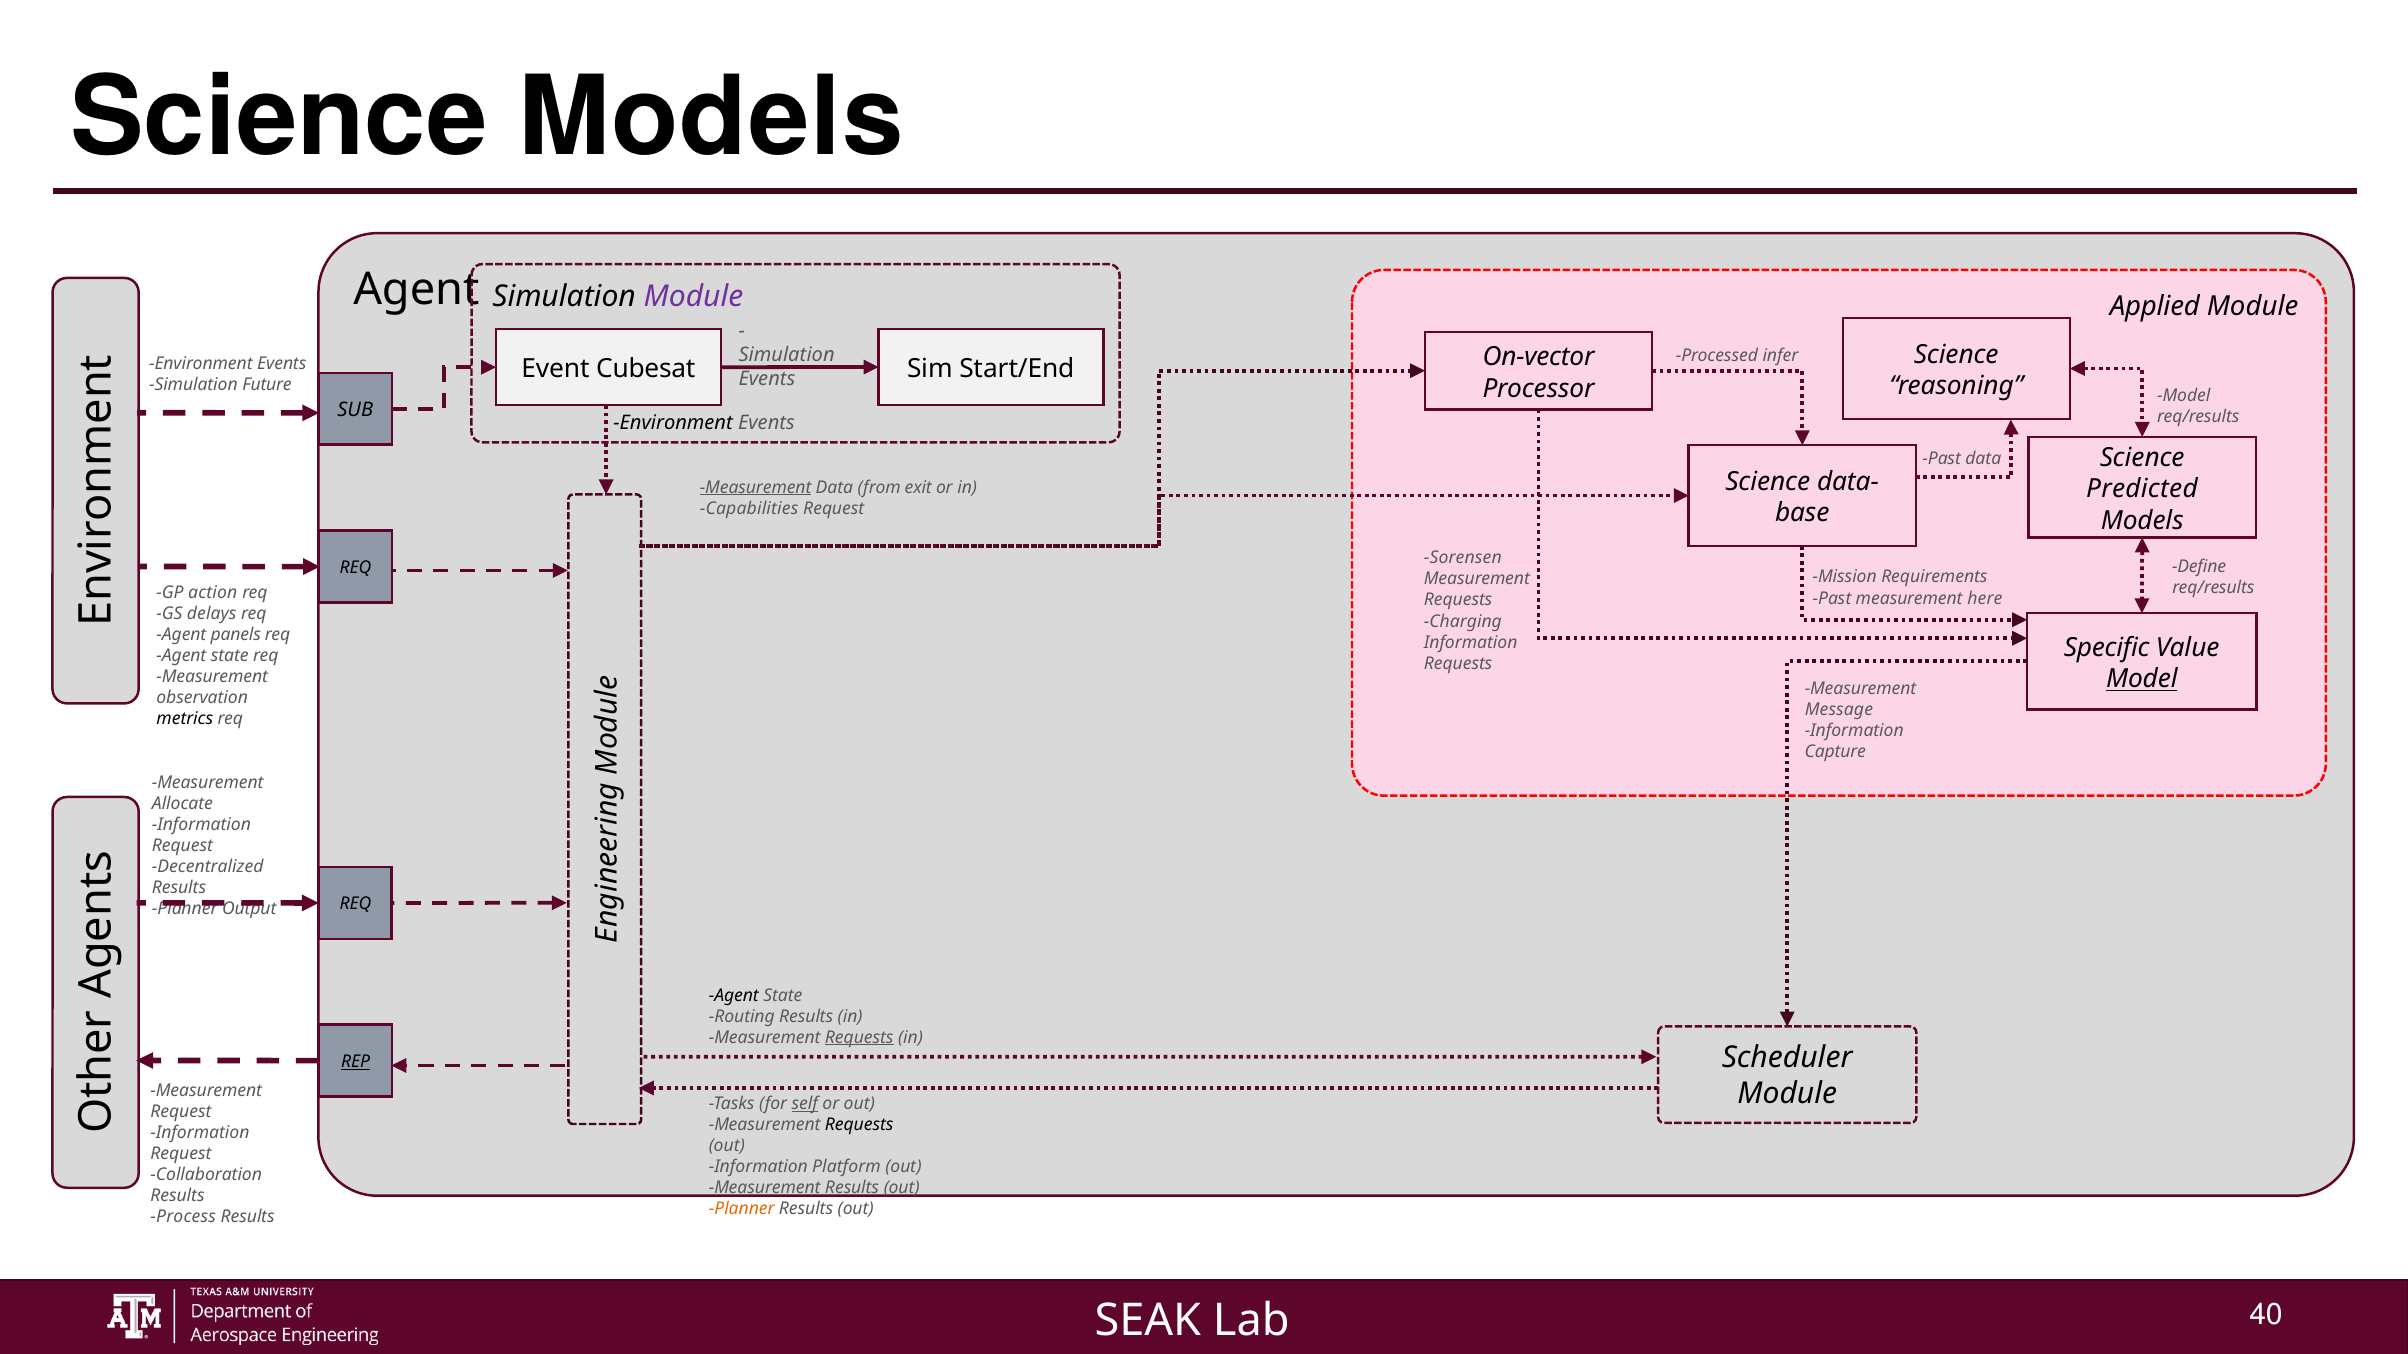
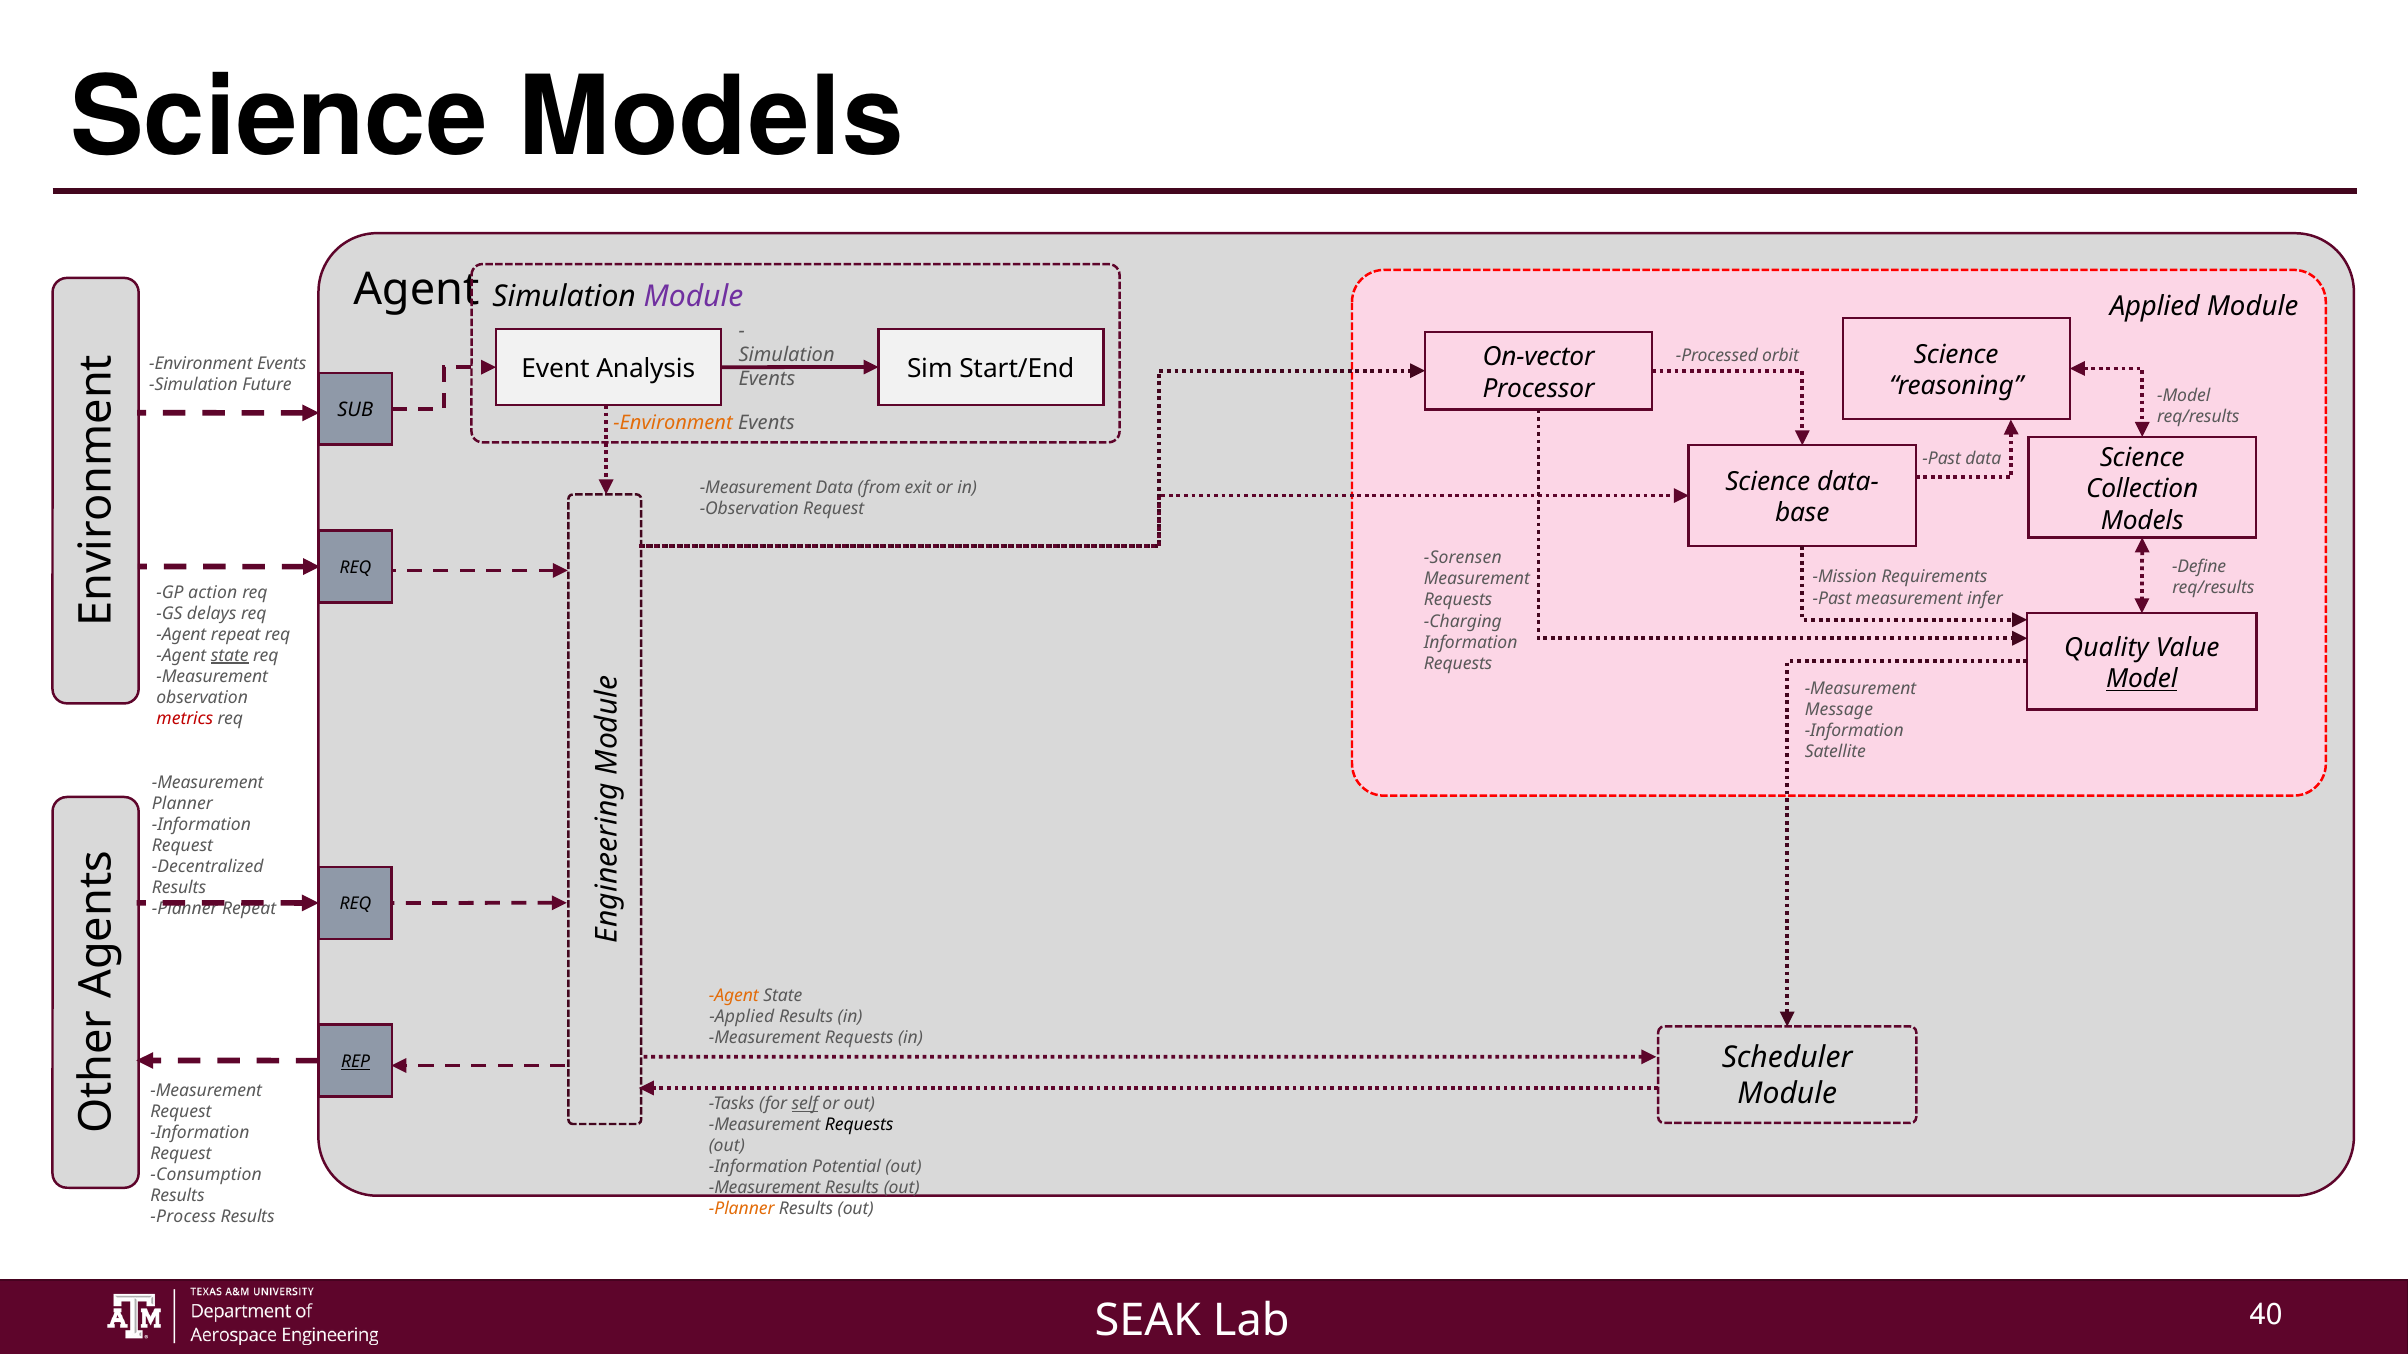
infer: infer -> orbit (1781, 356)
Cubesat: Cubesat -> Analysis (646, 369)
Environment colour: black -> orange (673, 423)
Predicted: Predicted -> Collection (2142, 489)
Measurement underline: present -> none (756, 487)
Capabilities: Capabilities -> Observation (749, 508)
here: here -> infer (1985, 598)
Agent panels: panels -> repeat (236, 635)
Specific: Specific -> Quality (2106, 648)
state underline: none -> present (230, 656)
metrics colour: black -> red (185, 719)
Capture: Capture -> Satellite (1835, 752)
Allocate: Allocate -> Planner (182, 804)
Planner Output: Output -> Repeat (249, 909)
Agent colour: black -> orange (734, 996)
Routing: Routing -> Applied (742, 1017)
Requests underline: present -> none (859, 1038)
Platform: Platform -> Potential (847, 1167)
Collaboration: Collaboration -> Consumption (206, 1175)
